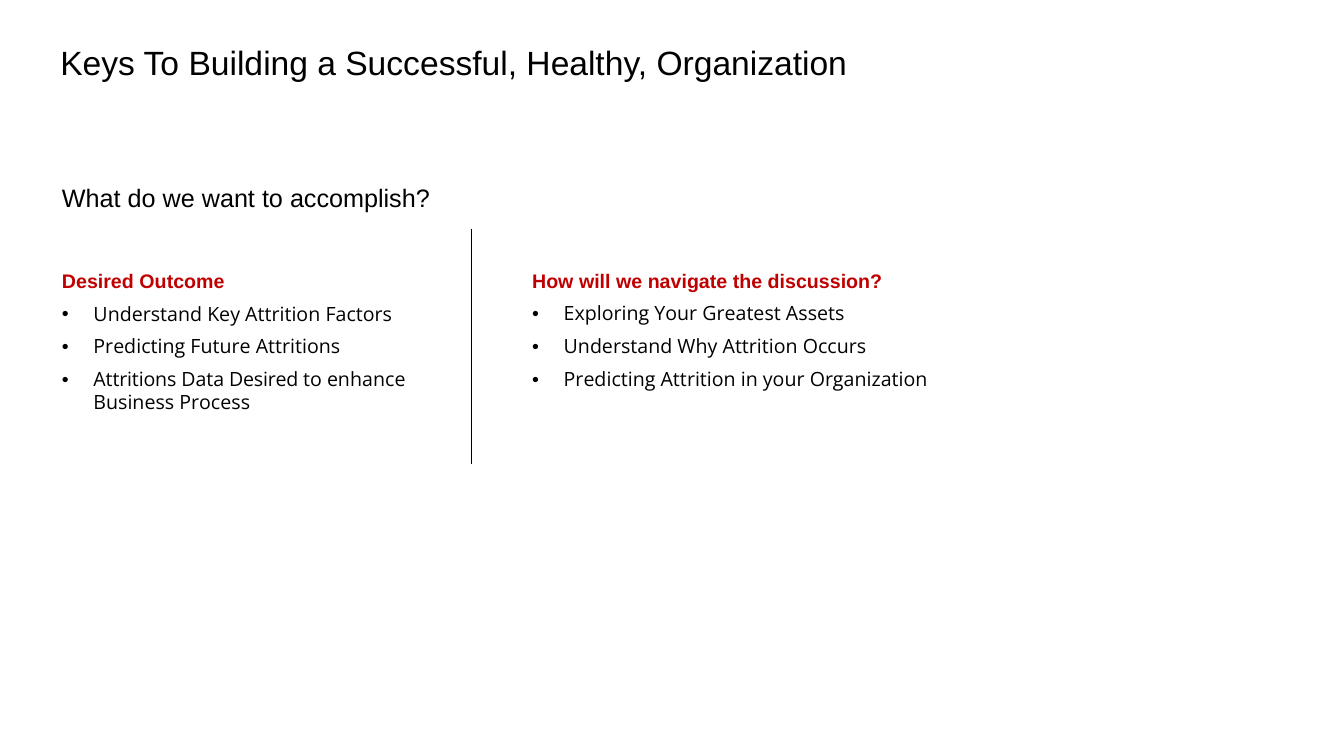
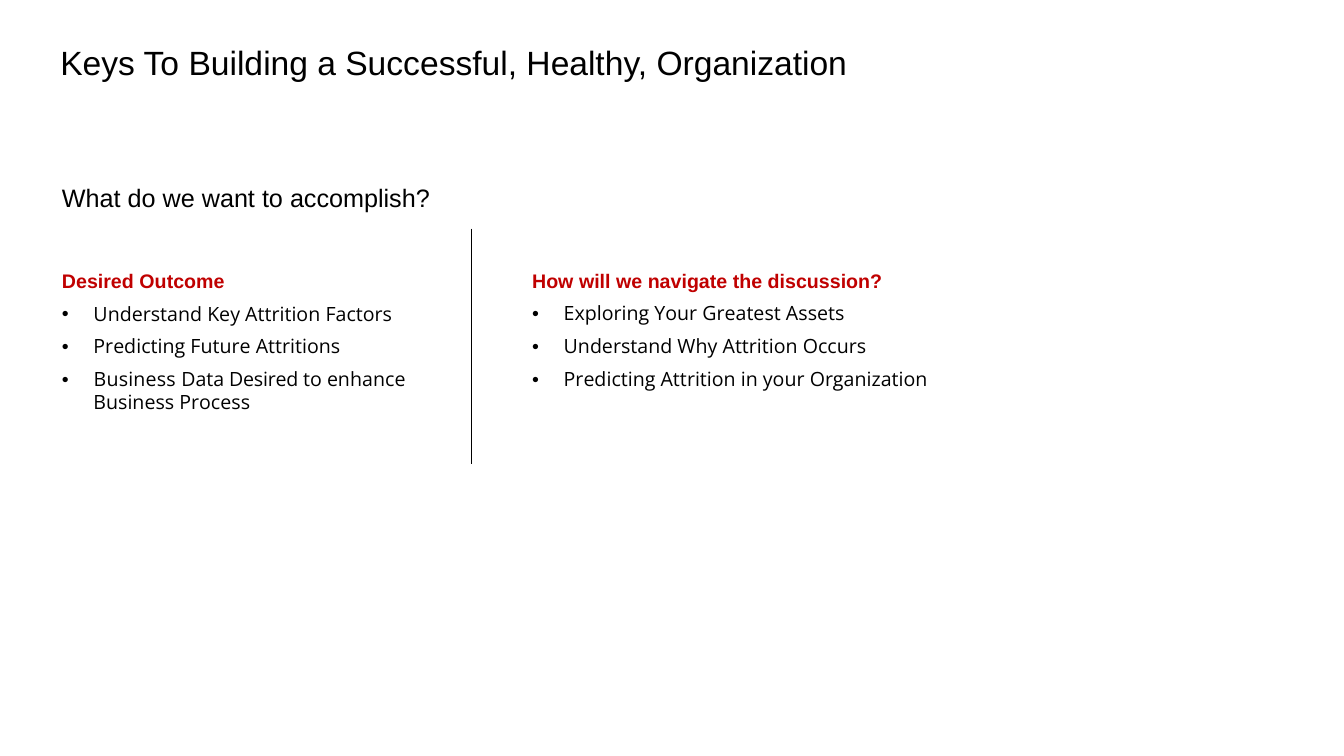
Attritions: Attritions -> Business (135, 380)
